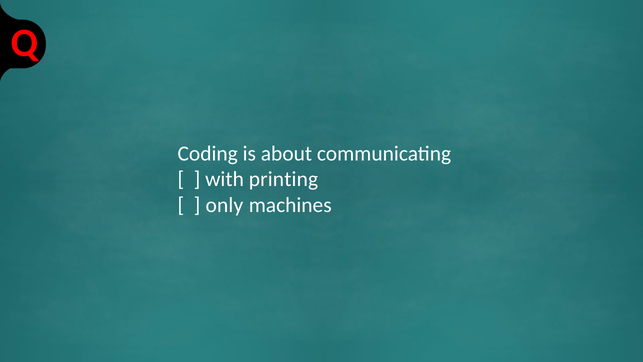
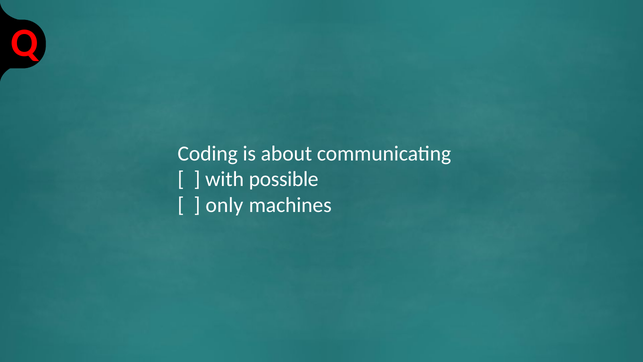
printing: printing -> possible (284, 179)
